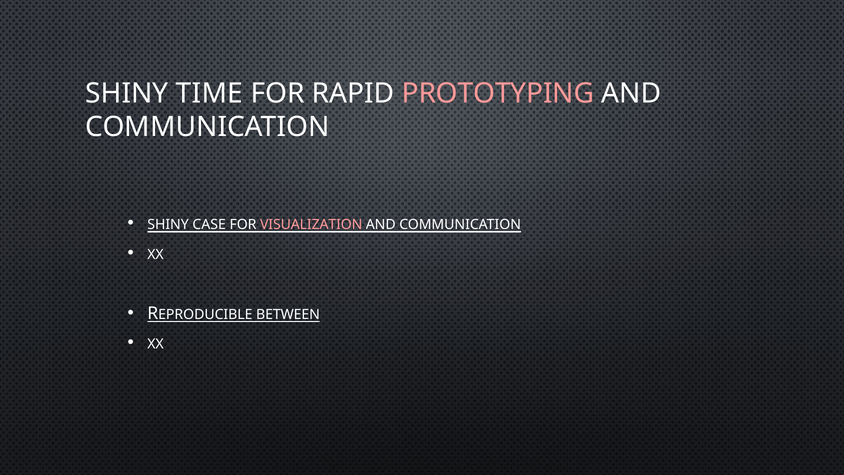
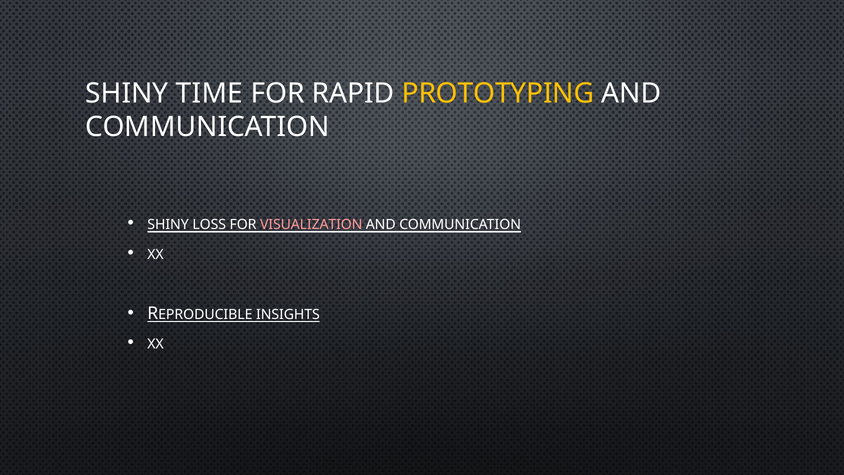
PROTOTYPING colour: pink -> yellow (498, 93)
CASE: CASE -> LOSS (209, 224)
BETWEEN: BETWEEN -> INSIGHTS (288, 314)
